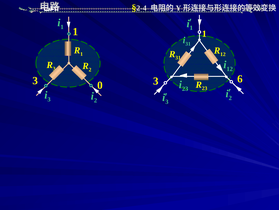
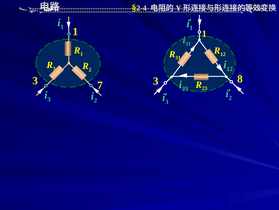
0: 0 -> 7 (100, 85)
6: 6 -> 8 (240, 79)
